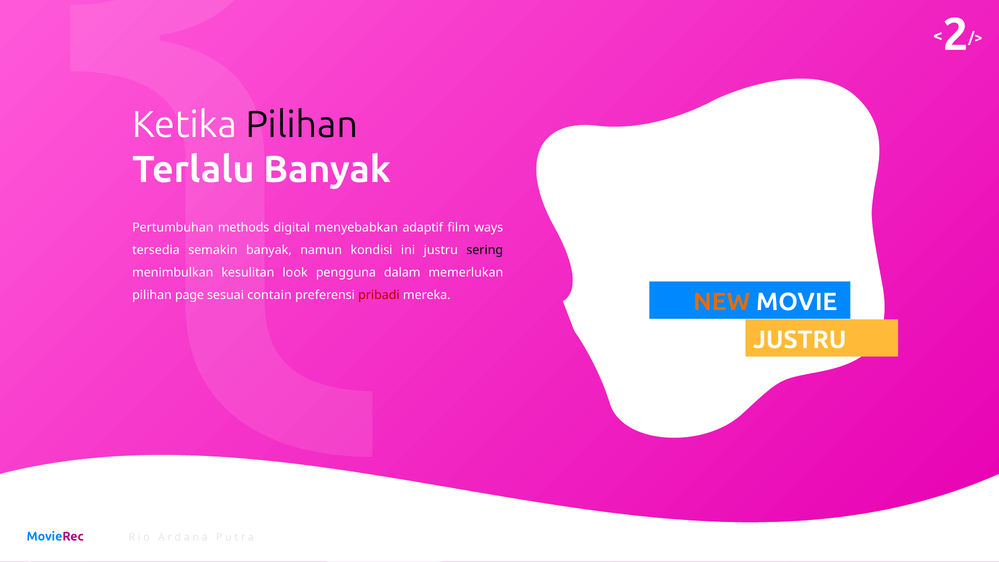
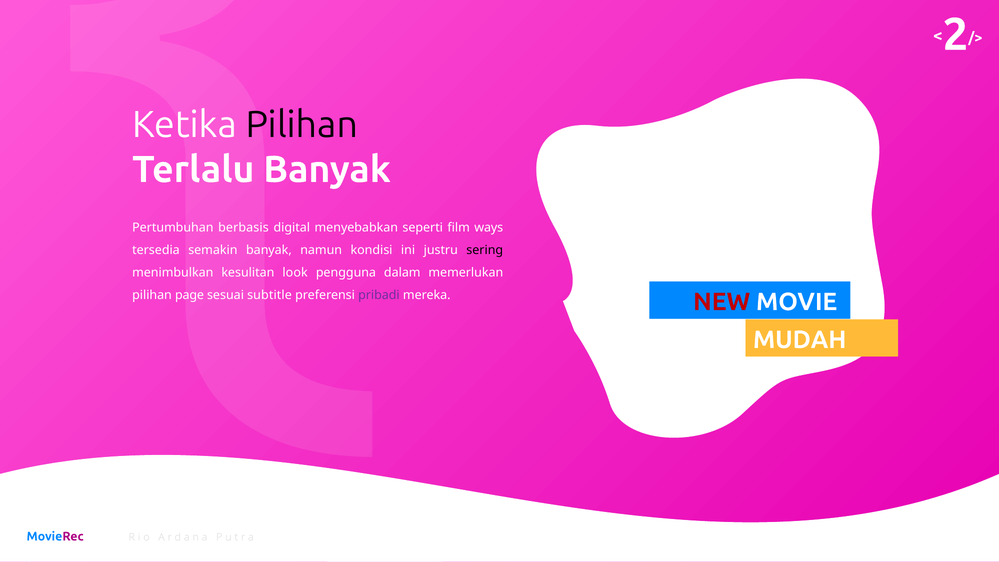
methods: methods -> berbasis (243, 228)
adaptif: adaptif -> seperti (423, 228)
NEW colour: orange -> red (722, 302)
contain: contain -> subtitle (270, 295)
pribadi colour: red -> purple (379, 295)
JUSTRU: JUSTRU -> MUDAH (800, 340)
